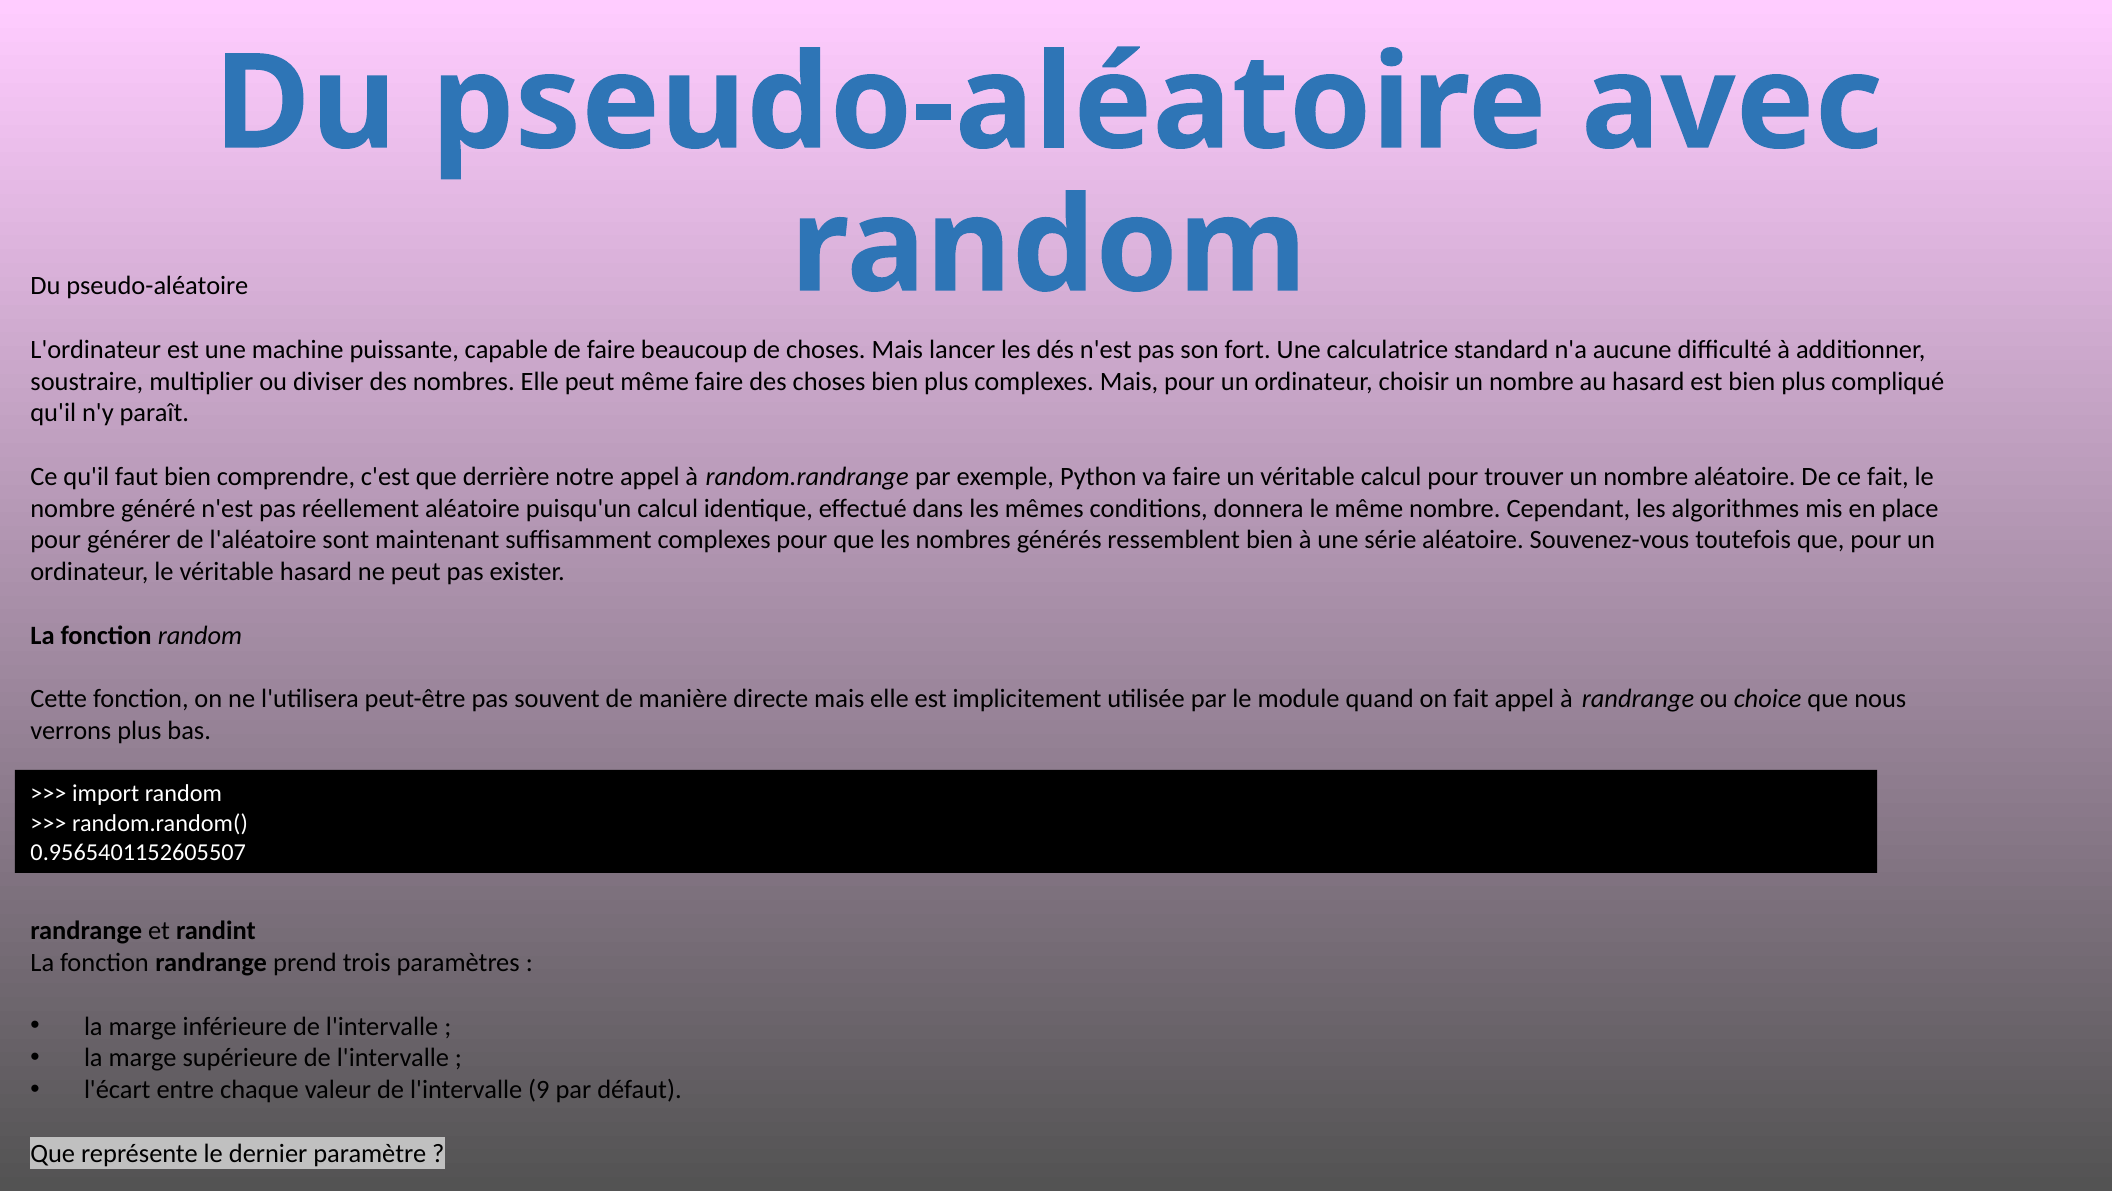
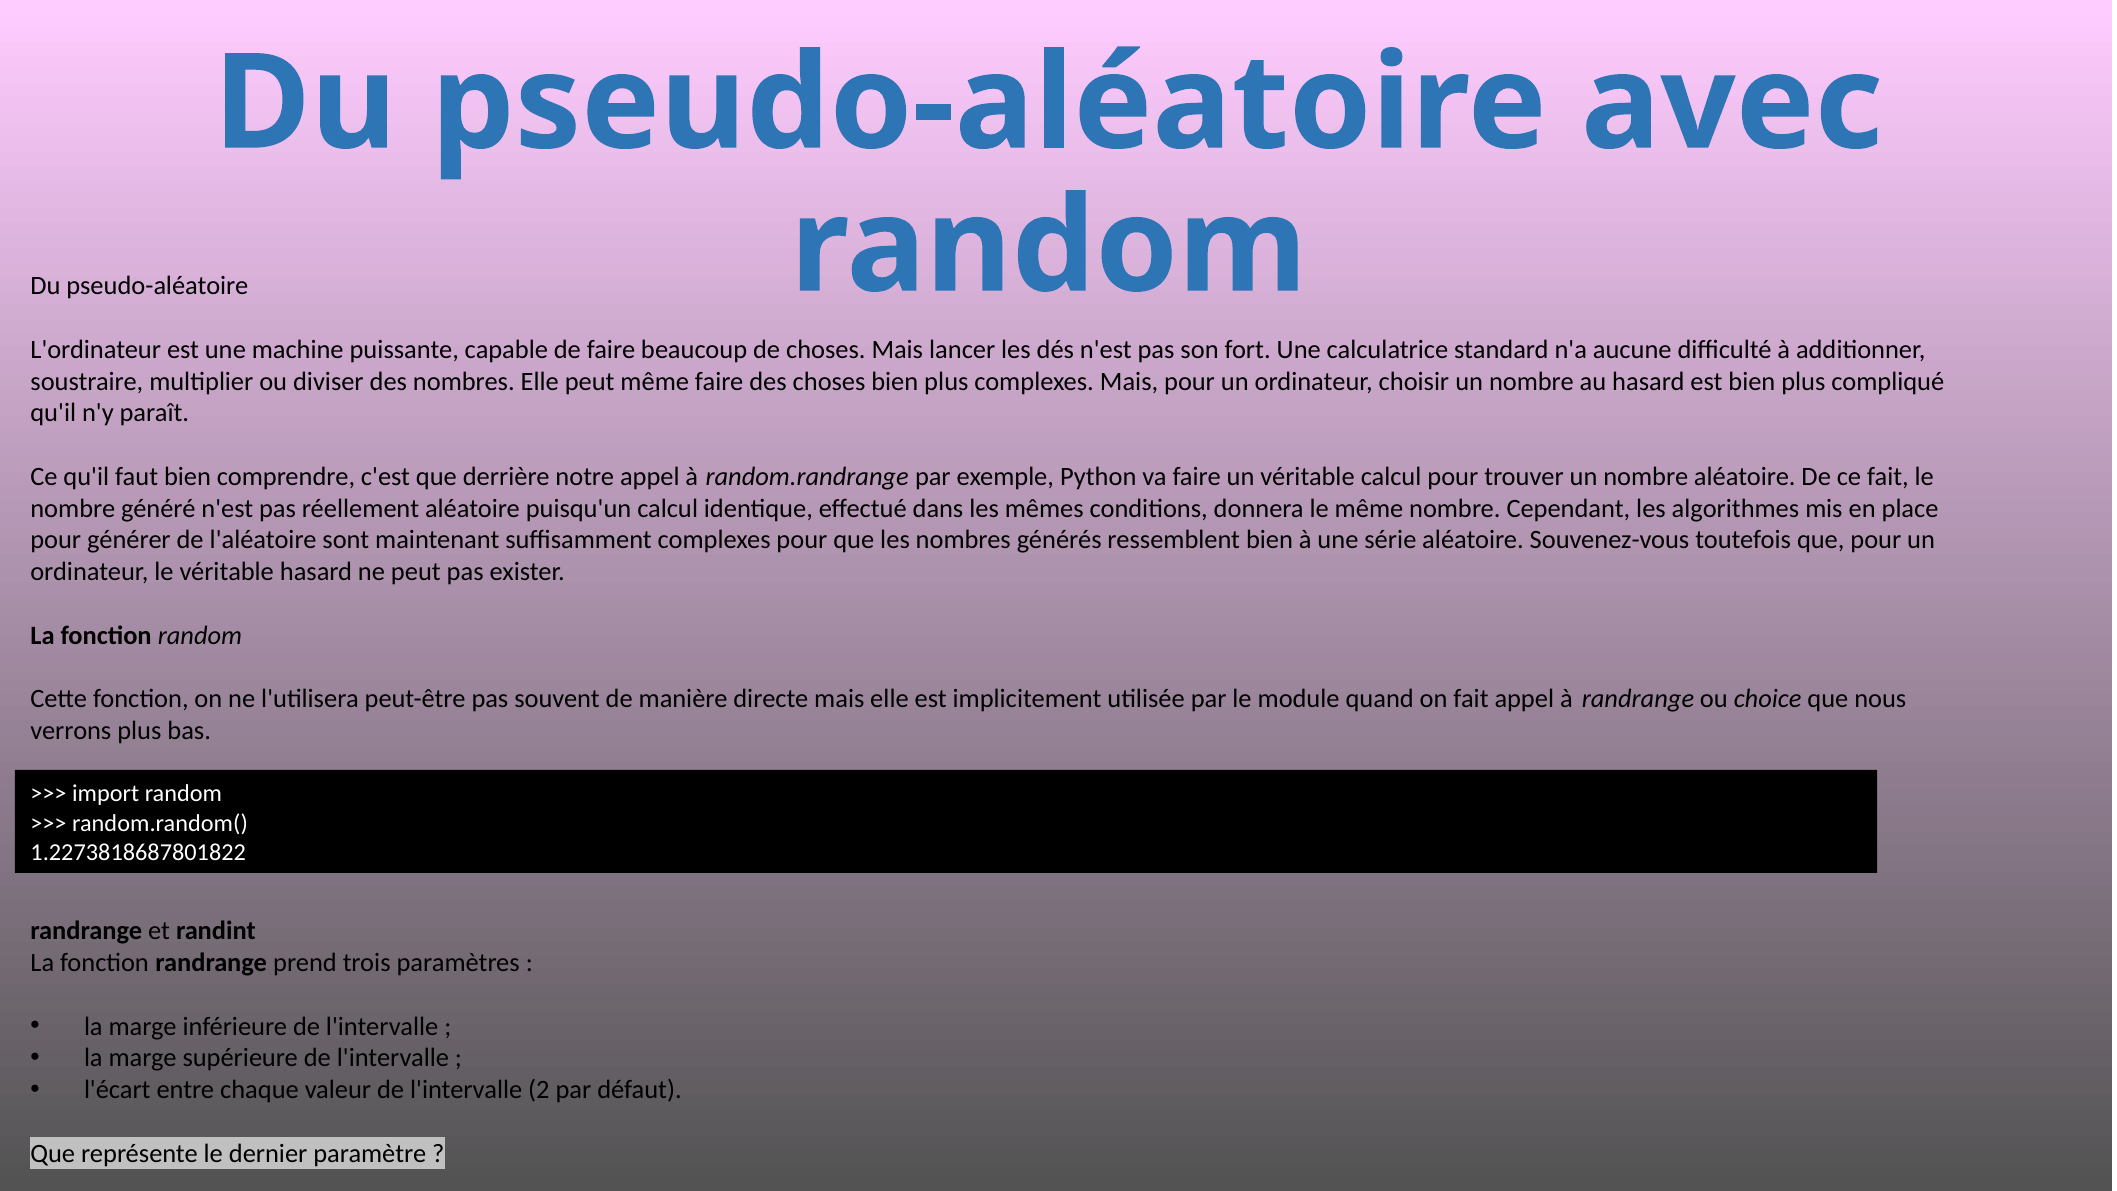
0.9565401152605507: 0.9565401152605507 -> 1.2273818687801822 (138, 852)
9: 9 -> 2 (539, 1090)
